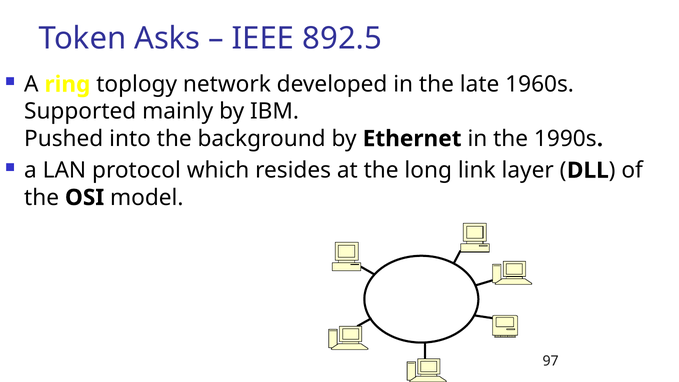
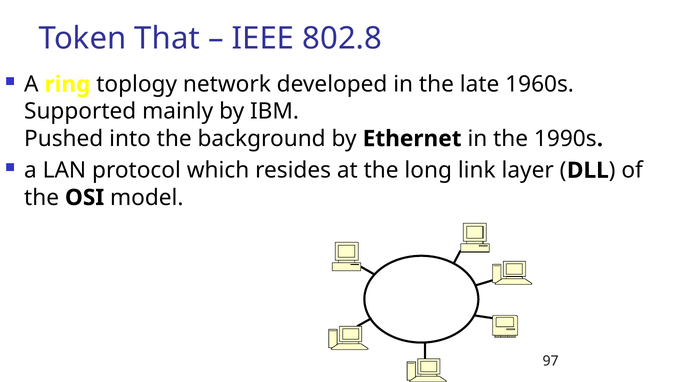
Asks: Asks -> That (167, 39)
892.5: 892.5 -> 802.8 (342, 39)
